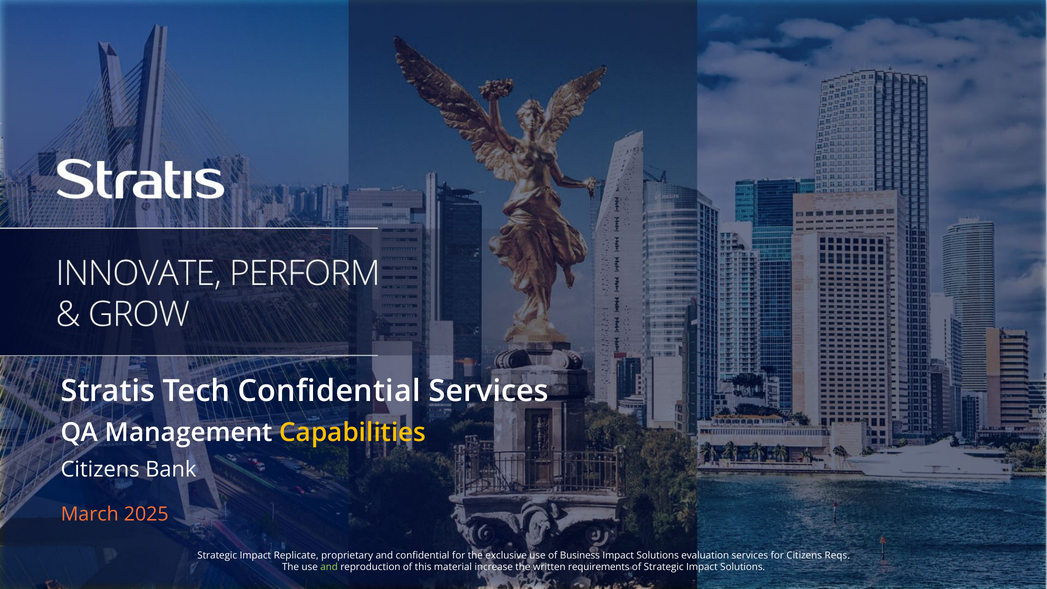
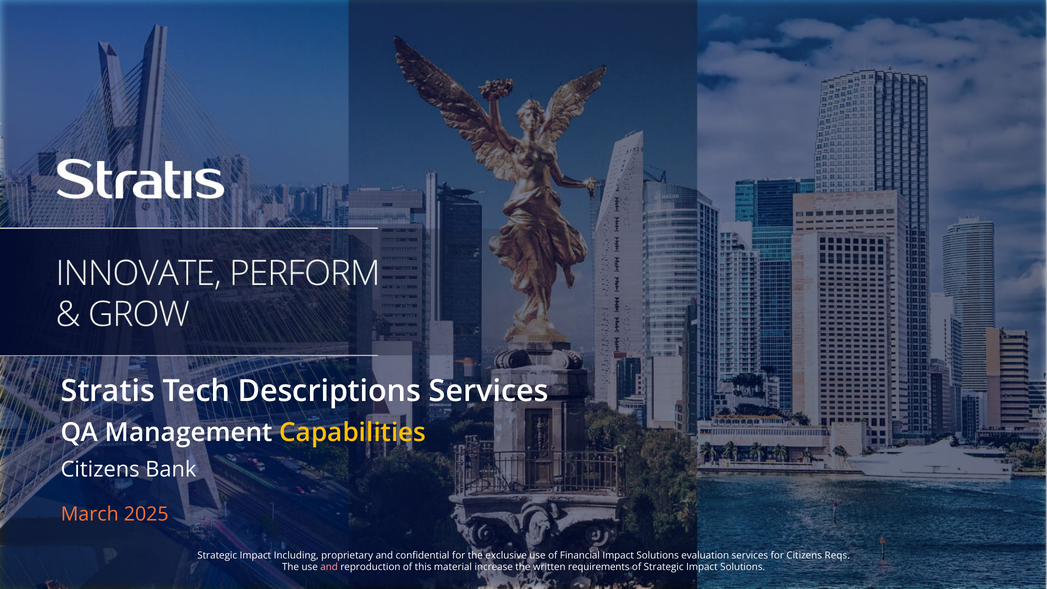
Tech Confidential: Confidential -> Descriptions (329, 391)
Replicate: Replicate -> Including (296, 555)
Business: Business -> Financial (580, 555)
and colour: light green -> pink (329, 567)
